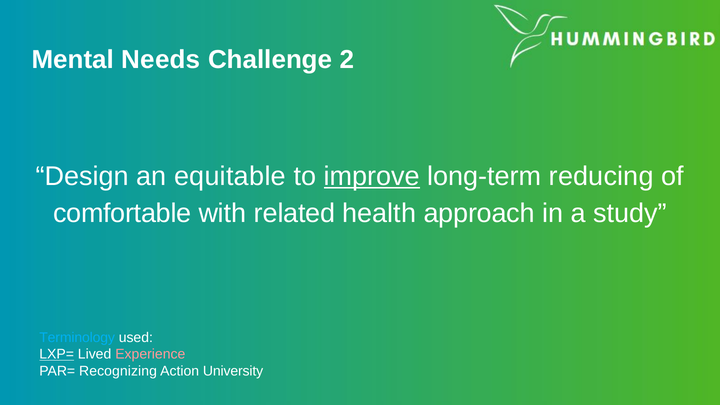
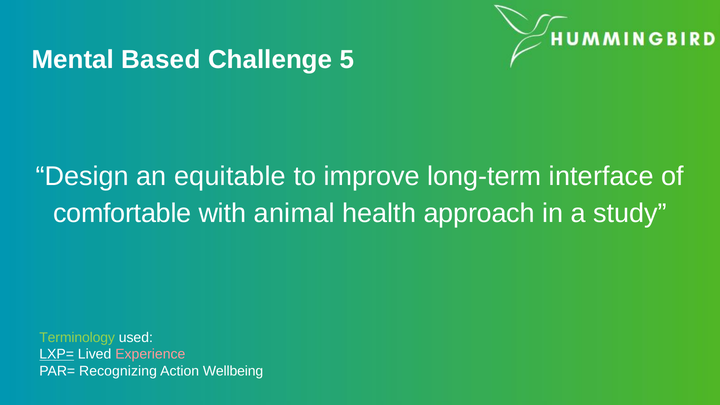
Needs: Needs -> Based (161, 60)
2: 2 -> 5 (347, 60)
improve underline: present -> none (372, 176)
reducing: reducing -> interface (601, 176)
related: related -> animal (294, 214)
Terminology colour: light blue -> light green (77, 337)
University: University -> Wellbeing (233, 371)
